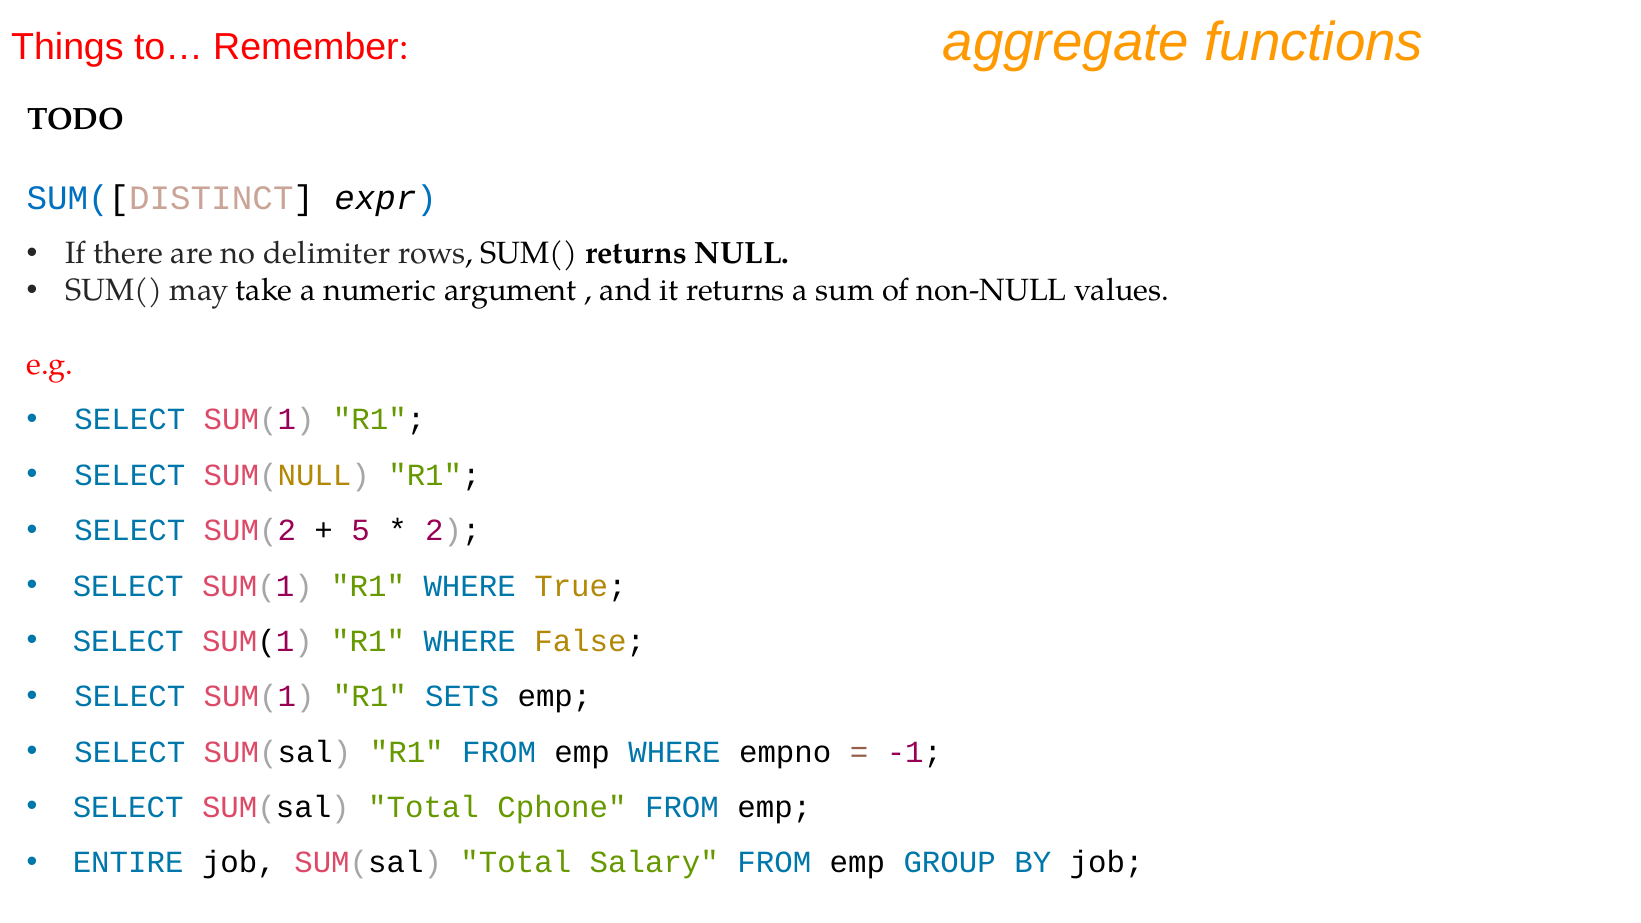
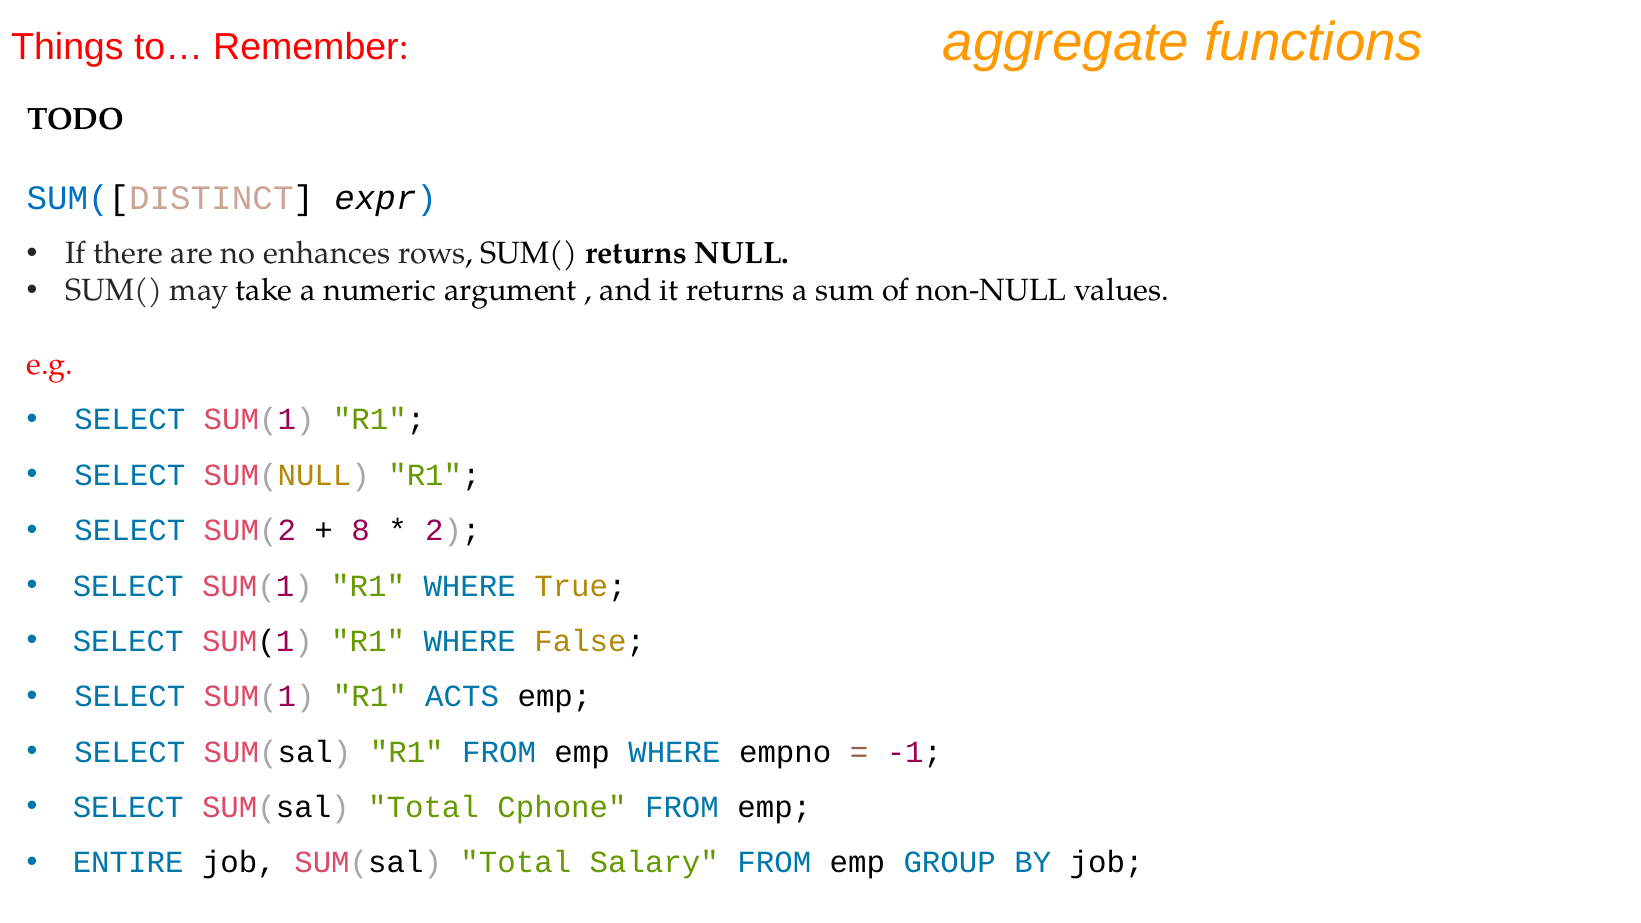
delimiter: delimiter -> enhances (327, 254)
5: 5 -> 8 (361, 531)
SETS: SETS -> ACTS (462, 697)
